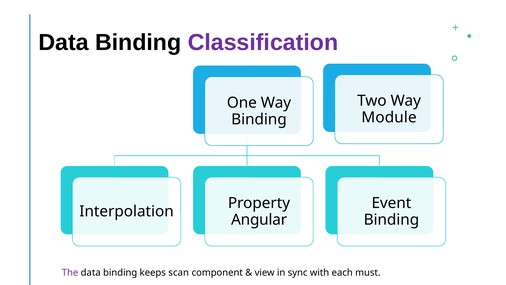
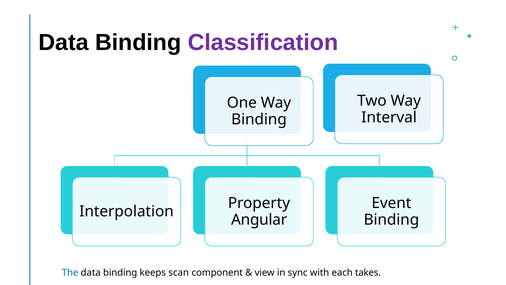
Module: Module -> Interval (389, 117)
The colour: purple -> blue (70, 272)
must: must -> takes (368, 272)
